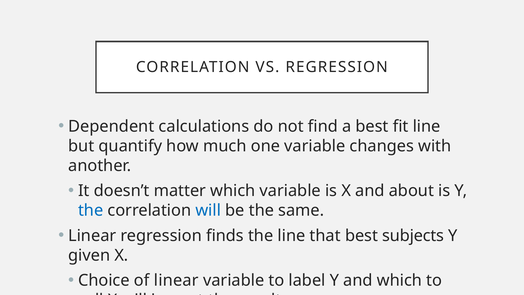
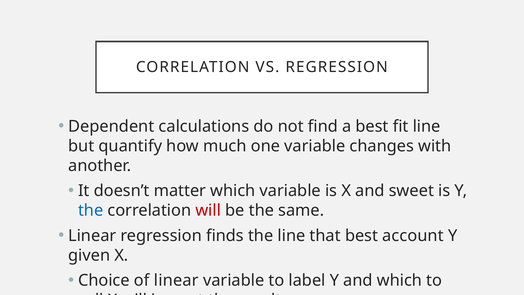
about: about -> sweet (411, 191)
will colour: blue -> red (208, 210)
subjects: subjects -> account (413, 235)
